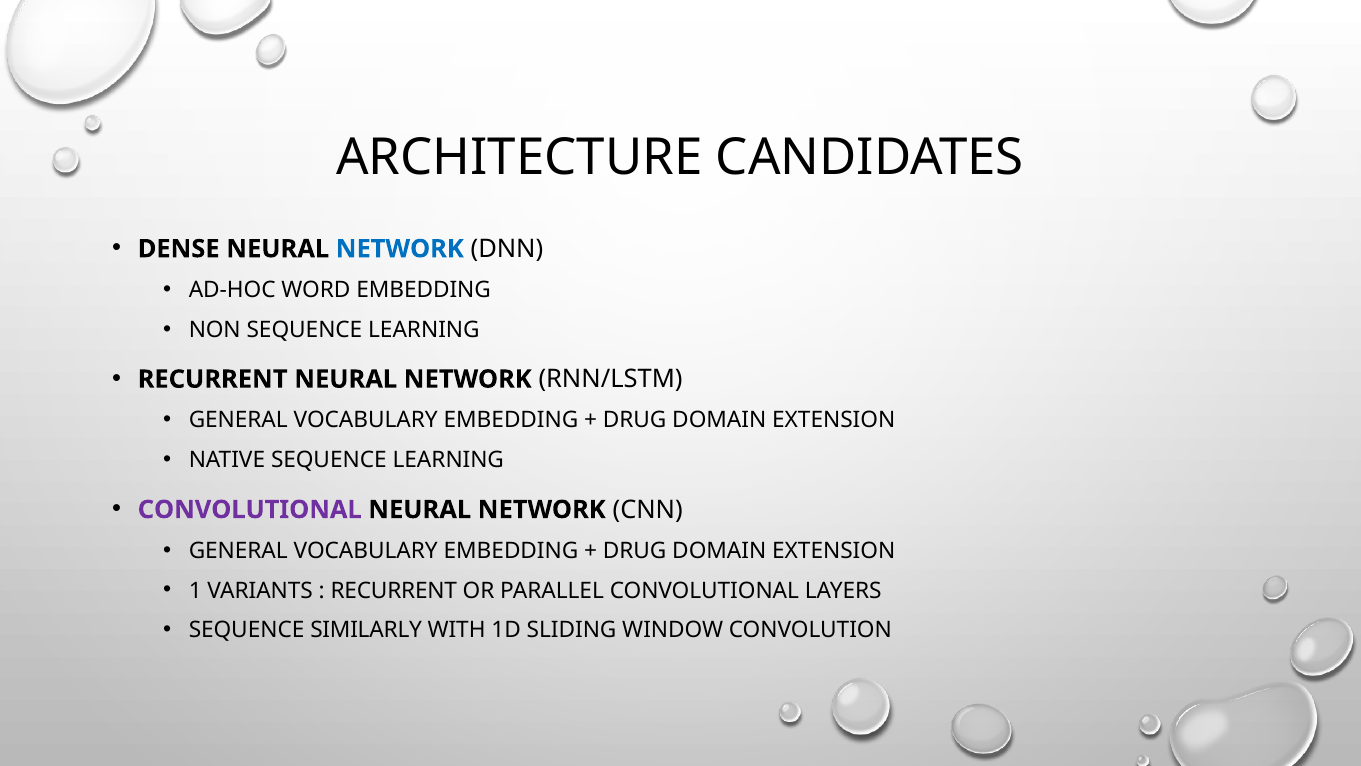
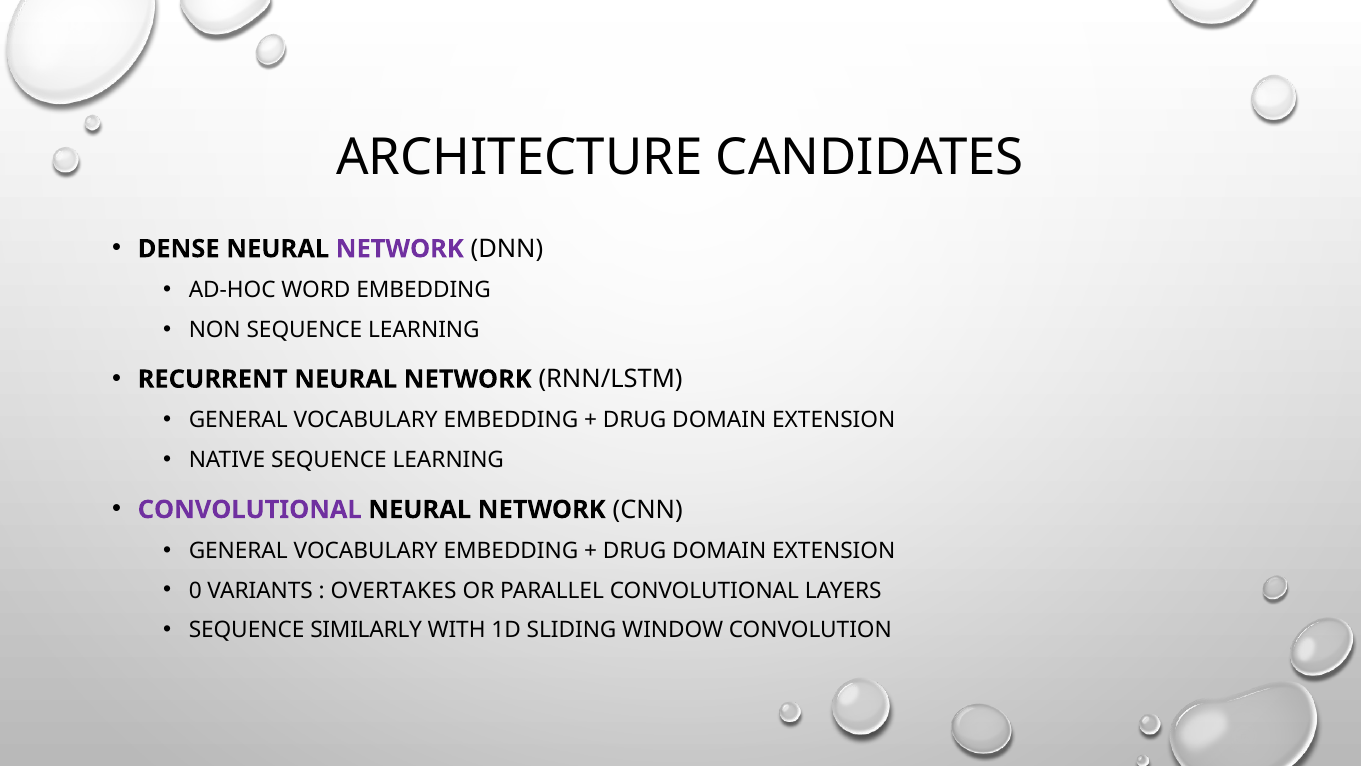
NETWORK colour: blue -> purple (400, 249)
1: 1 -> 0 (195, 590)
RECURRENT: RECURRENT -> OVERTAKES (394, 590)
